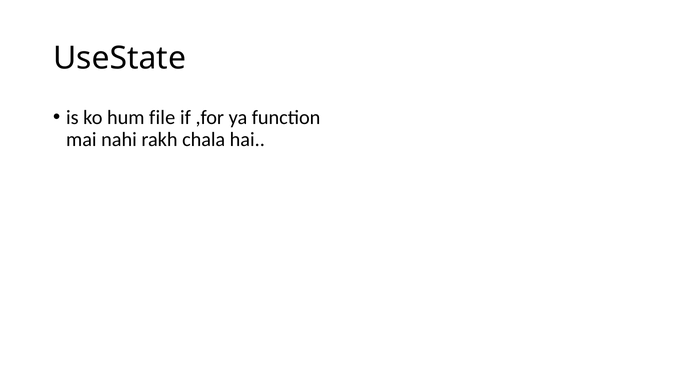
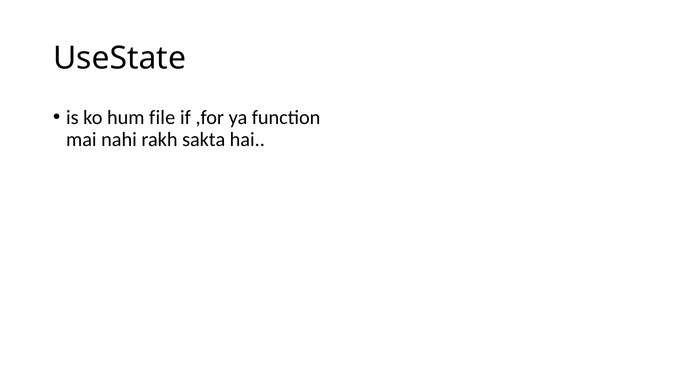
chala: chala -> sakta (204, 140)
